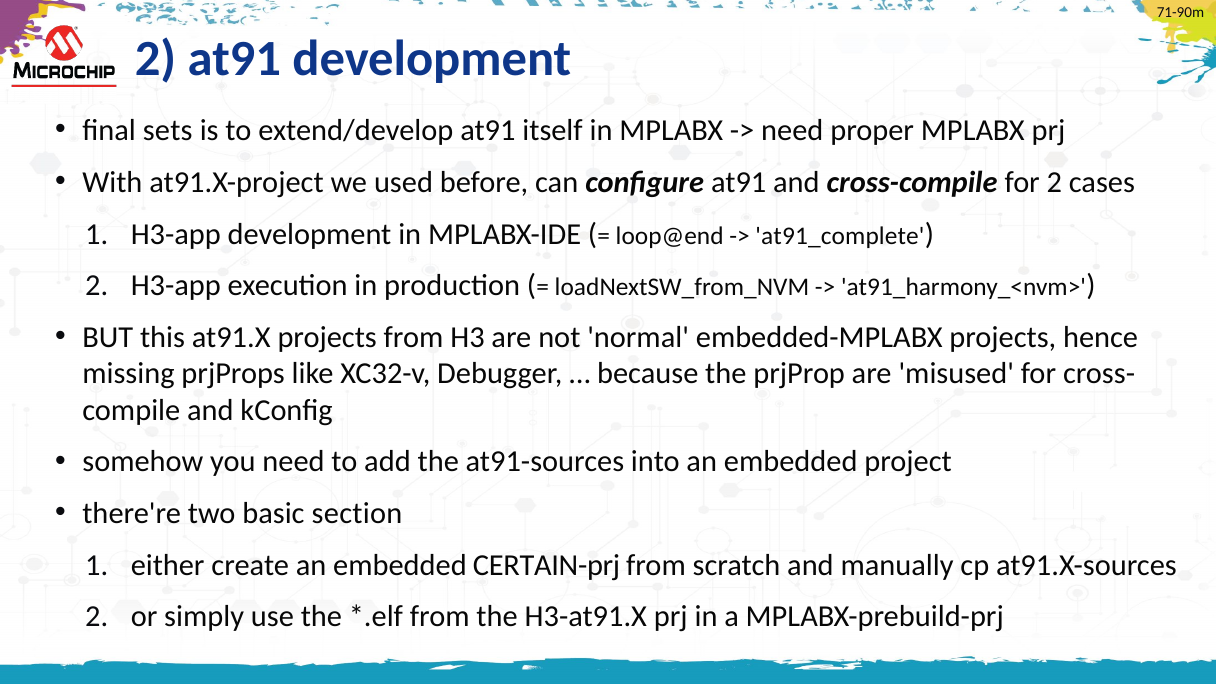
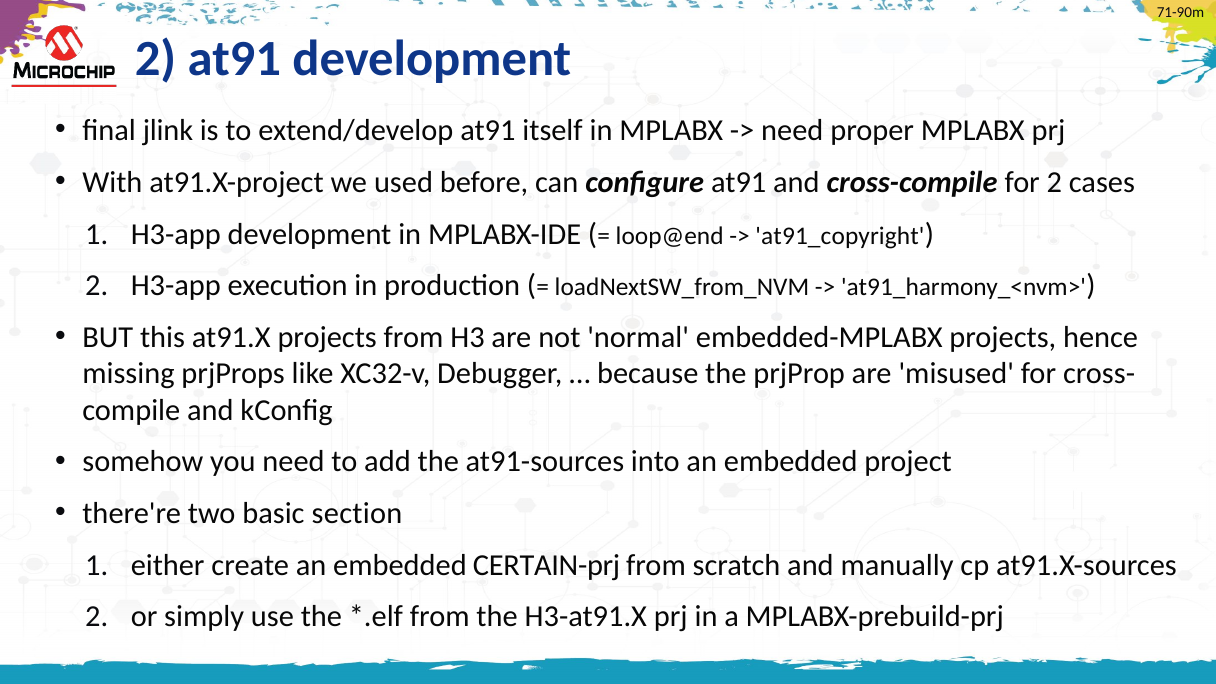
sets: sets -> jlink (168, 131)
at91_complete: at91_complete -> at91_copyright (840, 236)
